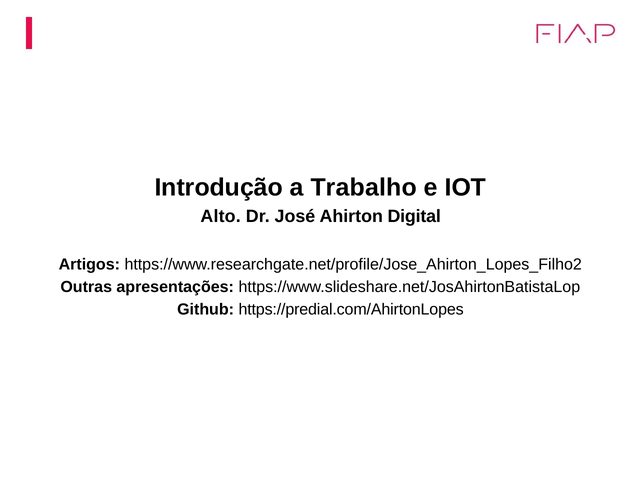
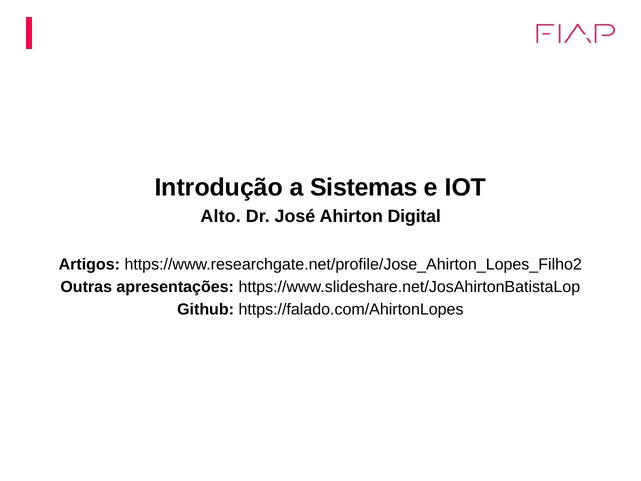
Trabalho: Trabalho -> Sistemas (364, 187)
https://predial.com/AhirtonLopes: https://predial.com/AhirtonLopes -> https://falado.com/AhirtonLopes (351, 309)
